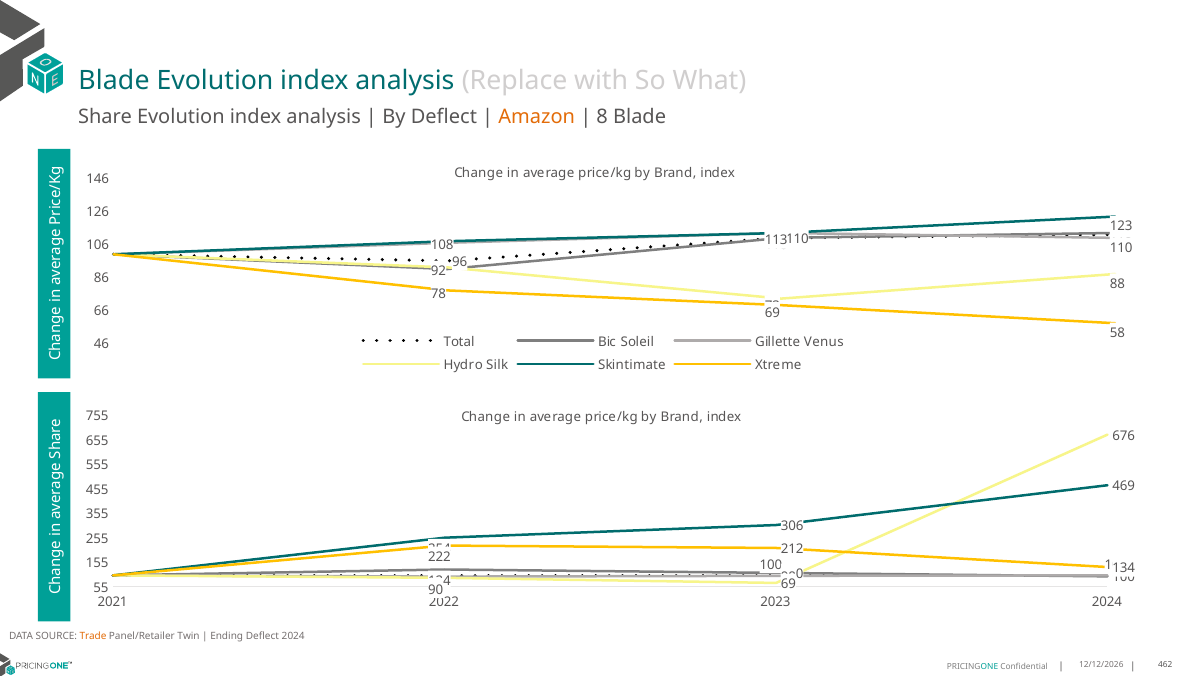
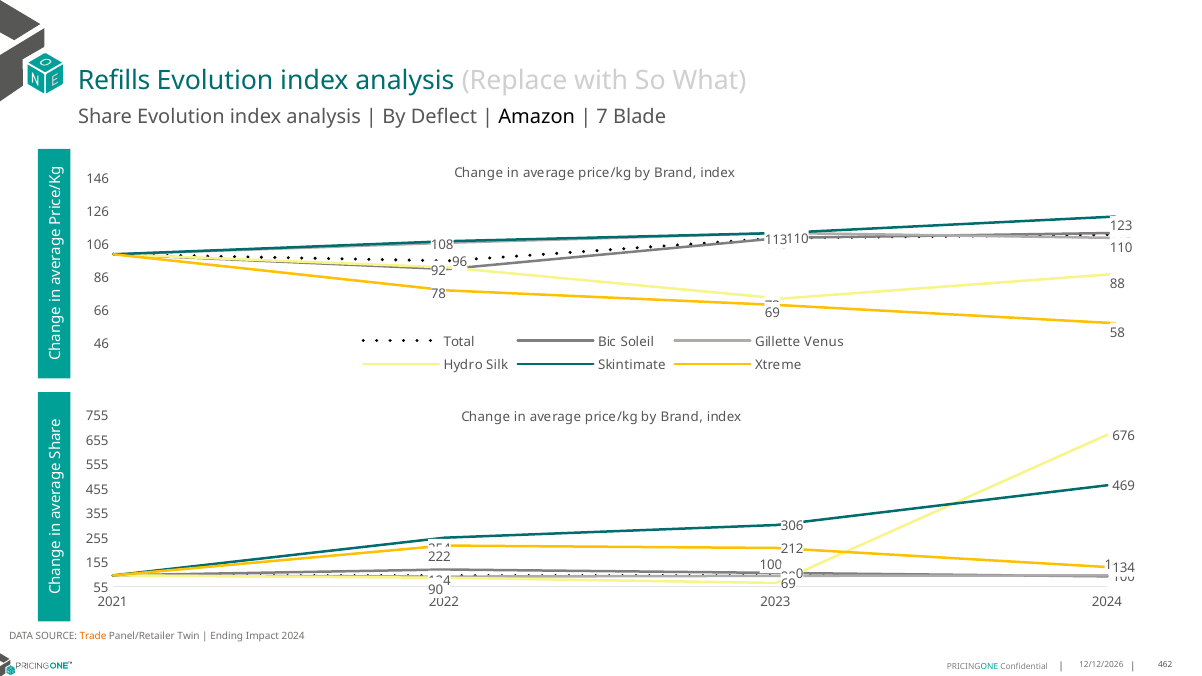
Blade: Blade -> Refills (114, 81)
Amazon colour: orange -> black (537, 117)
8: 8 -> 7 (602, 117)
Ending Deflect: Deflect -> Impact (262, 637)
